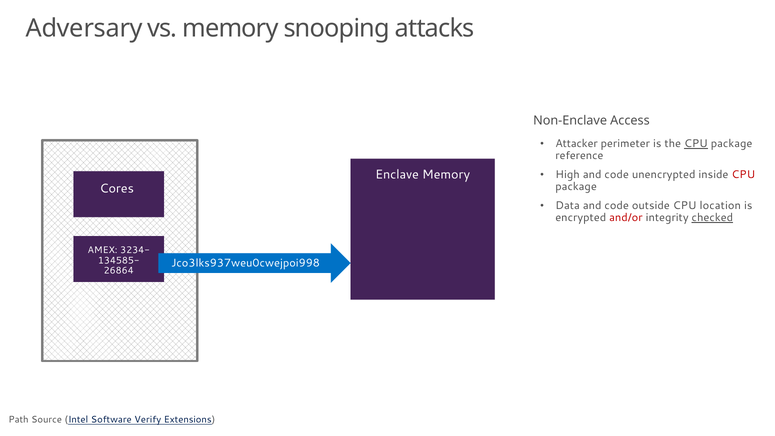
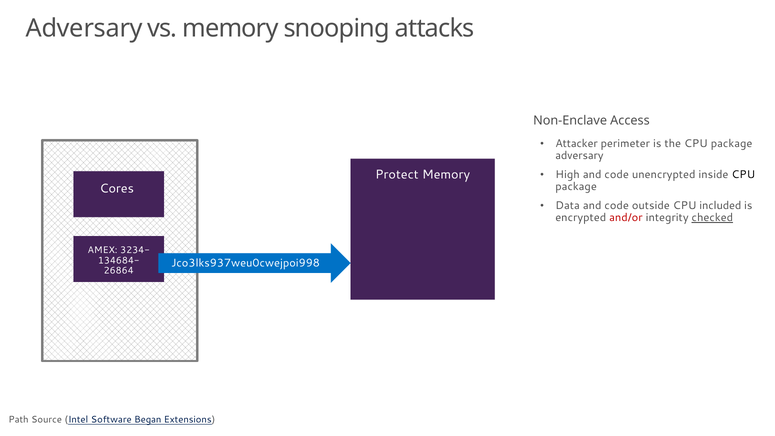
CPU underline: present -> none (696, 144)
reference: reference -> adversary (579, 156)
Enclave: Enclave -> Protect (397, 175)
CPU colour: red -> black (743, 175)
location: location -> included (720, 206)
134585-: 134585- -> 134684- (119, 260)
Verify: Verify -> Began (148, 419)
